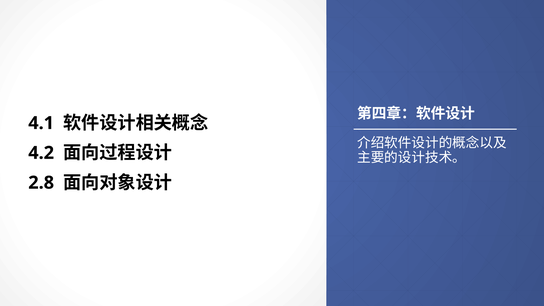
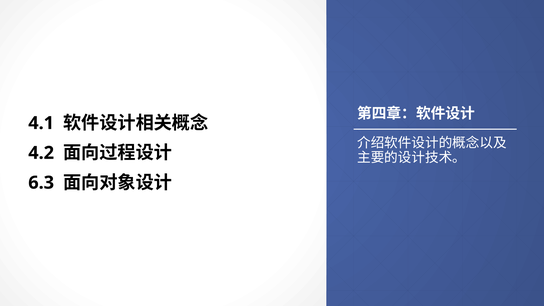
2.8: 2.8 -> 6.3 (41, 183)
